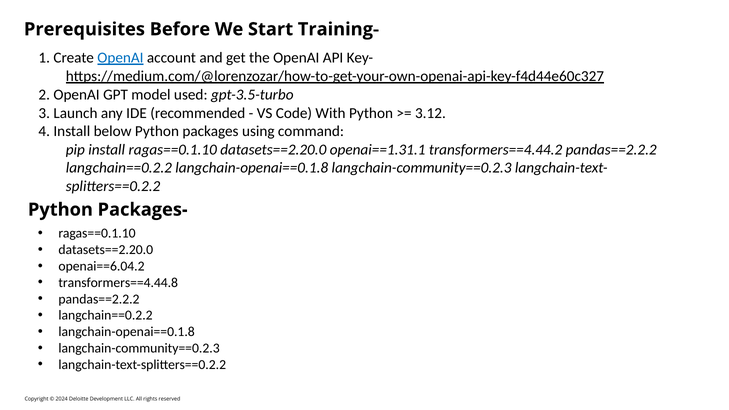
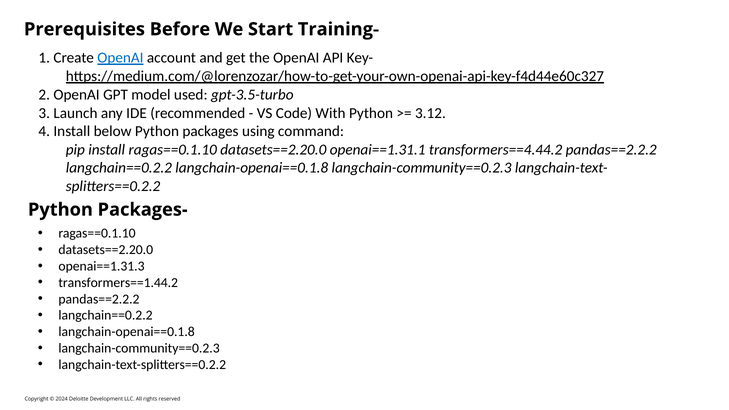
openai==6.04.2: openai==6.04.2 -> openai==1.31.3 (102, 266)
transformers==4.44.8: transformers==4.44.8 -> transformers==1.44.2 (118, 283)
